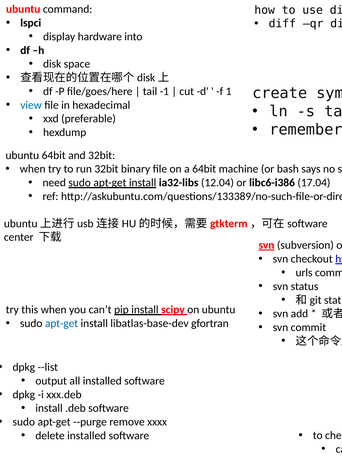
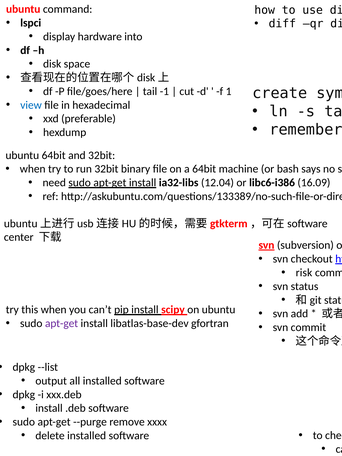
17.04: 17.04 -> 16.09 (314, 183)
urls: urls -> risk (304, 273)
apt-get colour: blue -> purple (62, 323)
